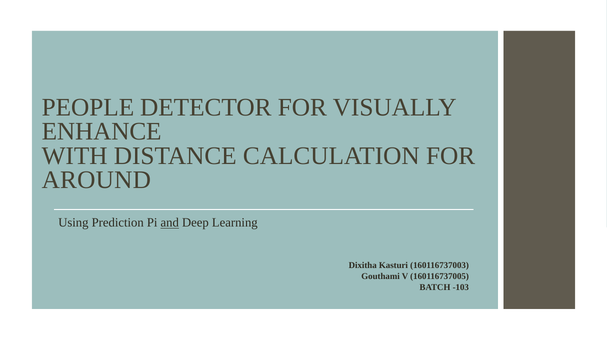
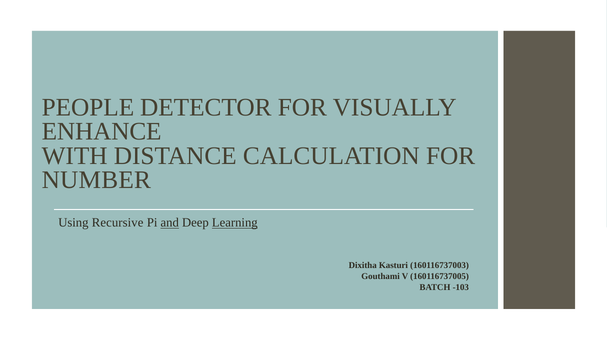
AROUND: AROUND -> NUMBER (96, 180)
Prediction: Prediction -> Recursive (118, 223)
Learning underline: none -> present (235, 223)
